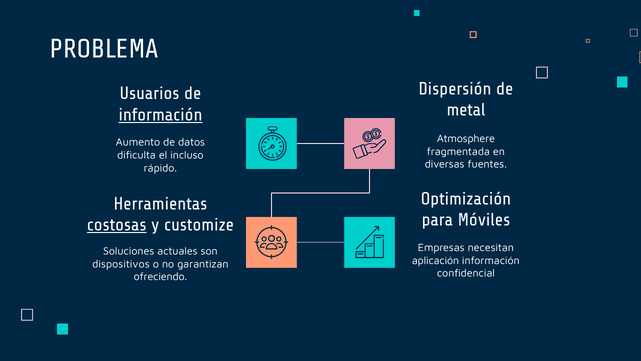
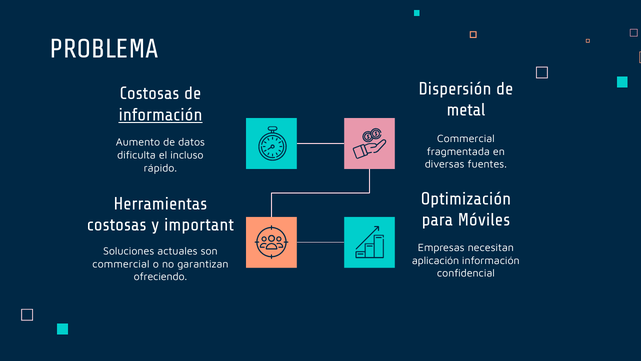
Usuarios: Usuarios -> Costosas (149, 93)
Atmosphere: Atmosphere -> Commercial (466, 139)
costosas underline: present -> none (117, 225)
customize: customize -> important (199, 225)
dispositivos: dispositivos -> commercial (121, 264)
